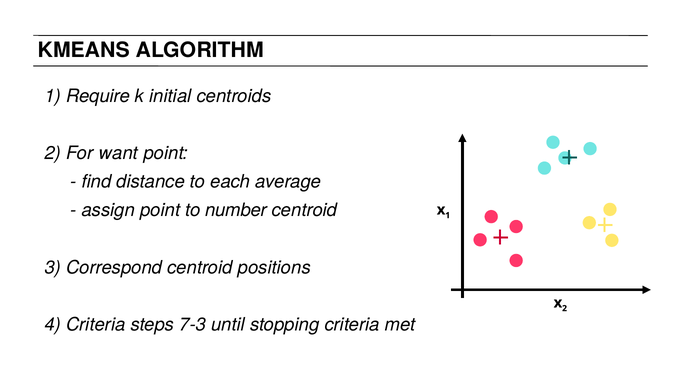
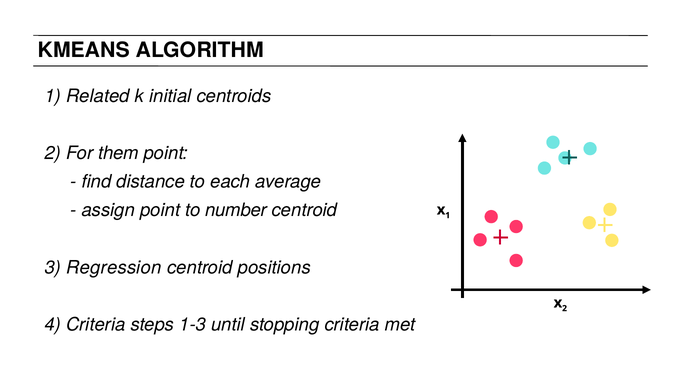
Require: Require -> Related (98, 96)
want: want -> them (118, 153)
Correspond: Correspond -> Regression (114, 268)
7-3: 7-3 -> 1-3 (193, 325)
